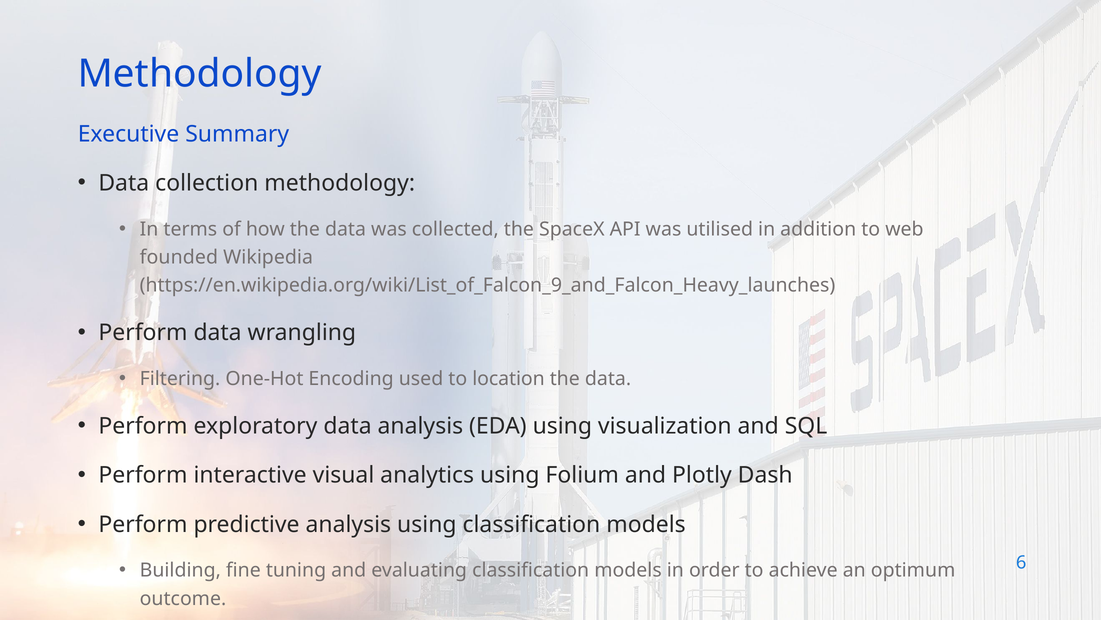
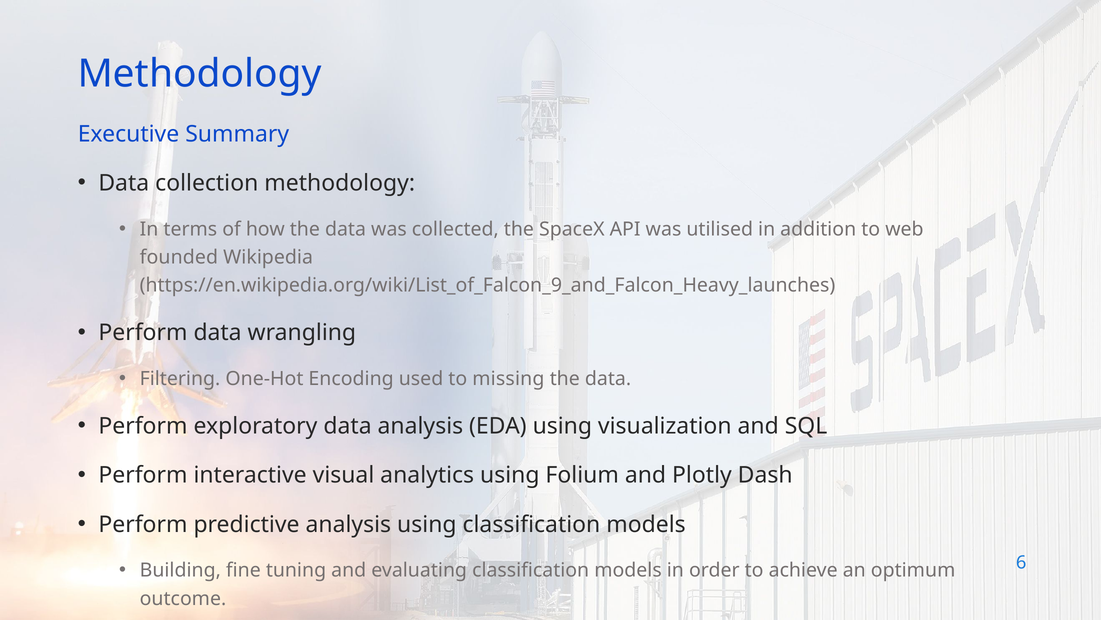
location: location -> missing (508, 378)
